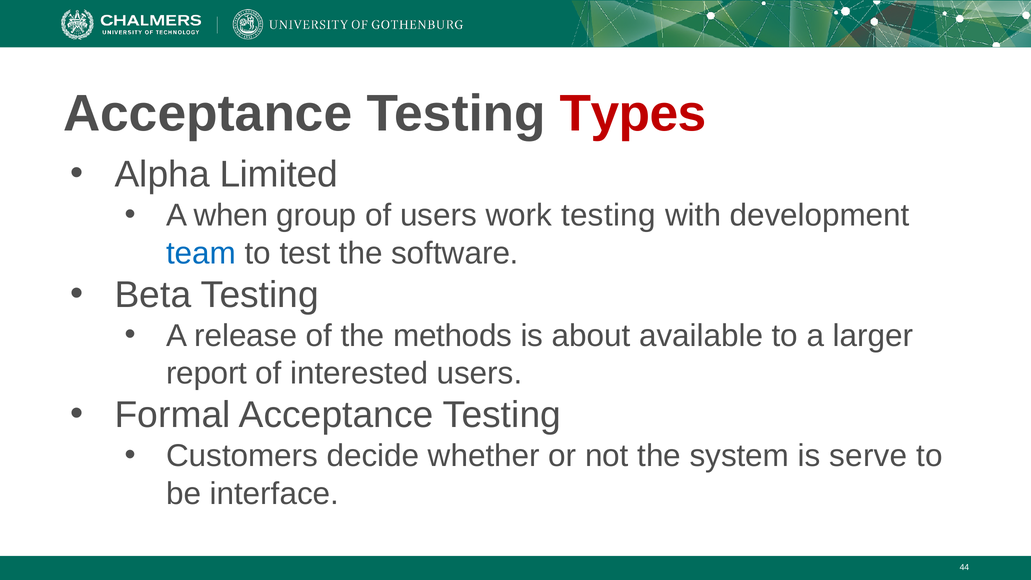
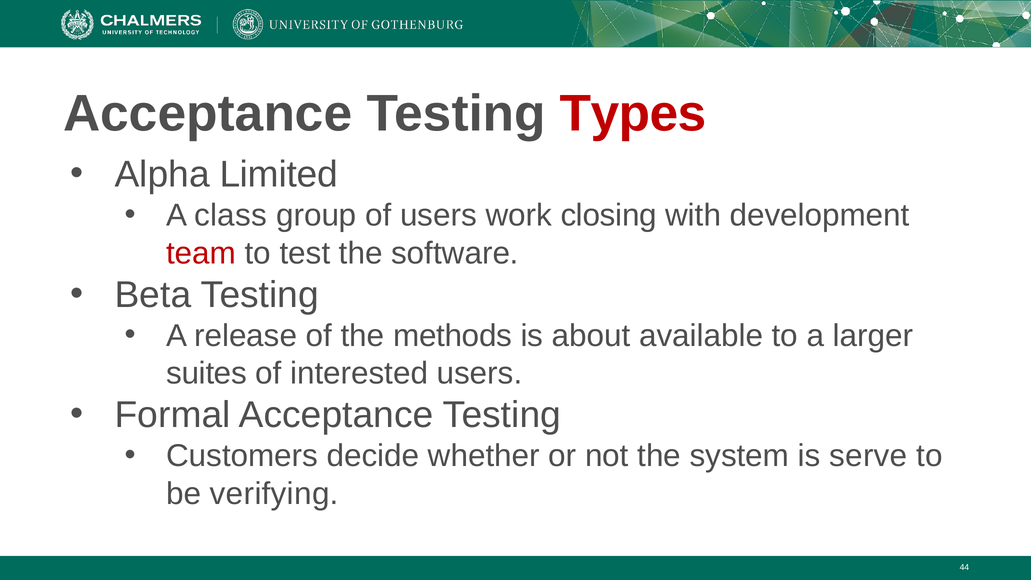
when: when -> class (231, 215)
work testing: testing -> closing (609, 215)
team colour: blue -> red (201, 253)
report: report -> suites (207, 374)
interface: interface -> verifying (274, 494)
